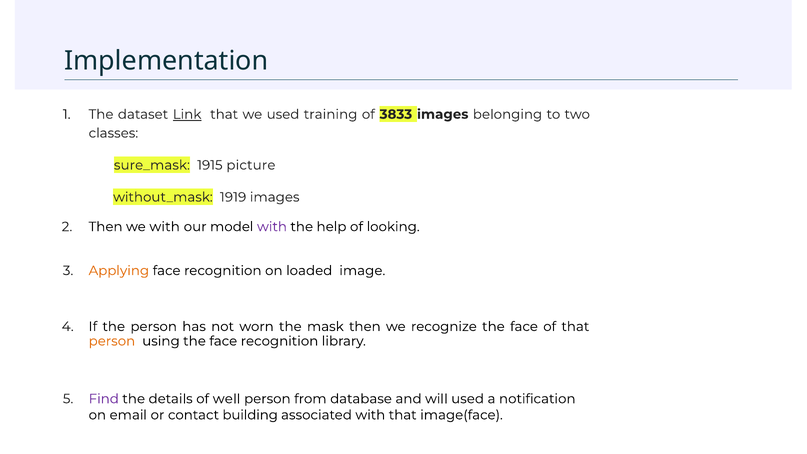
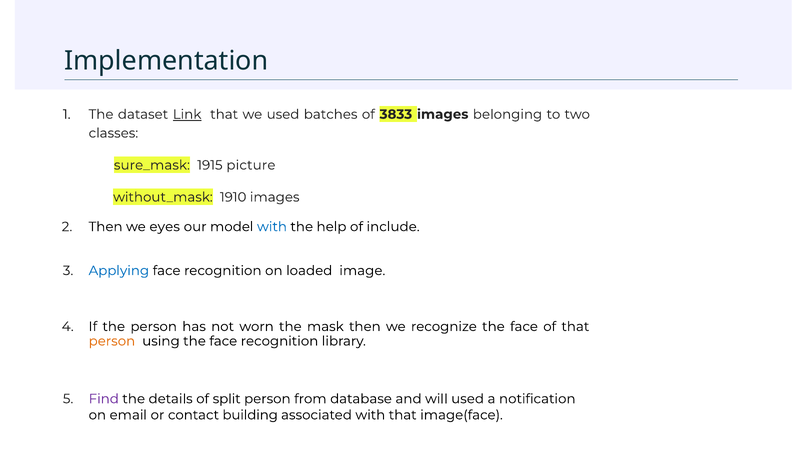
training: training -> batches (331, 114)
1919: 1919 -> 1910 (233, 197)
we with: with -> eyes (165, 227)
with colour: purple -> blue (272, 227)
looking: looking -> include (393, 227)
Applying colour: orange -> blue (119, 271)
well: well -> split (227, 399)
